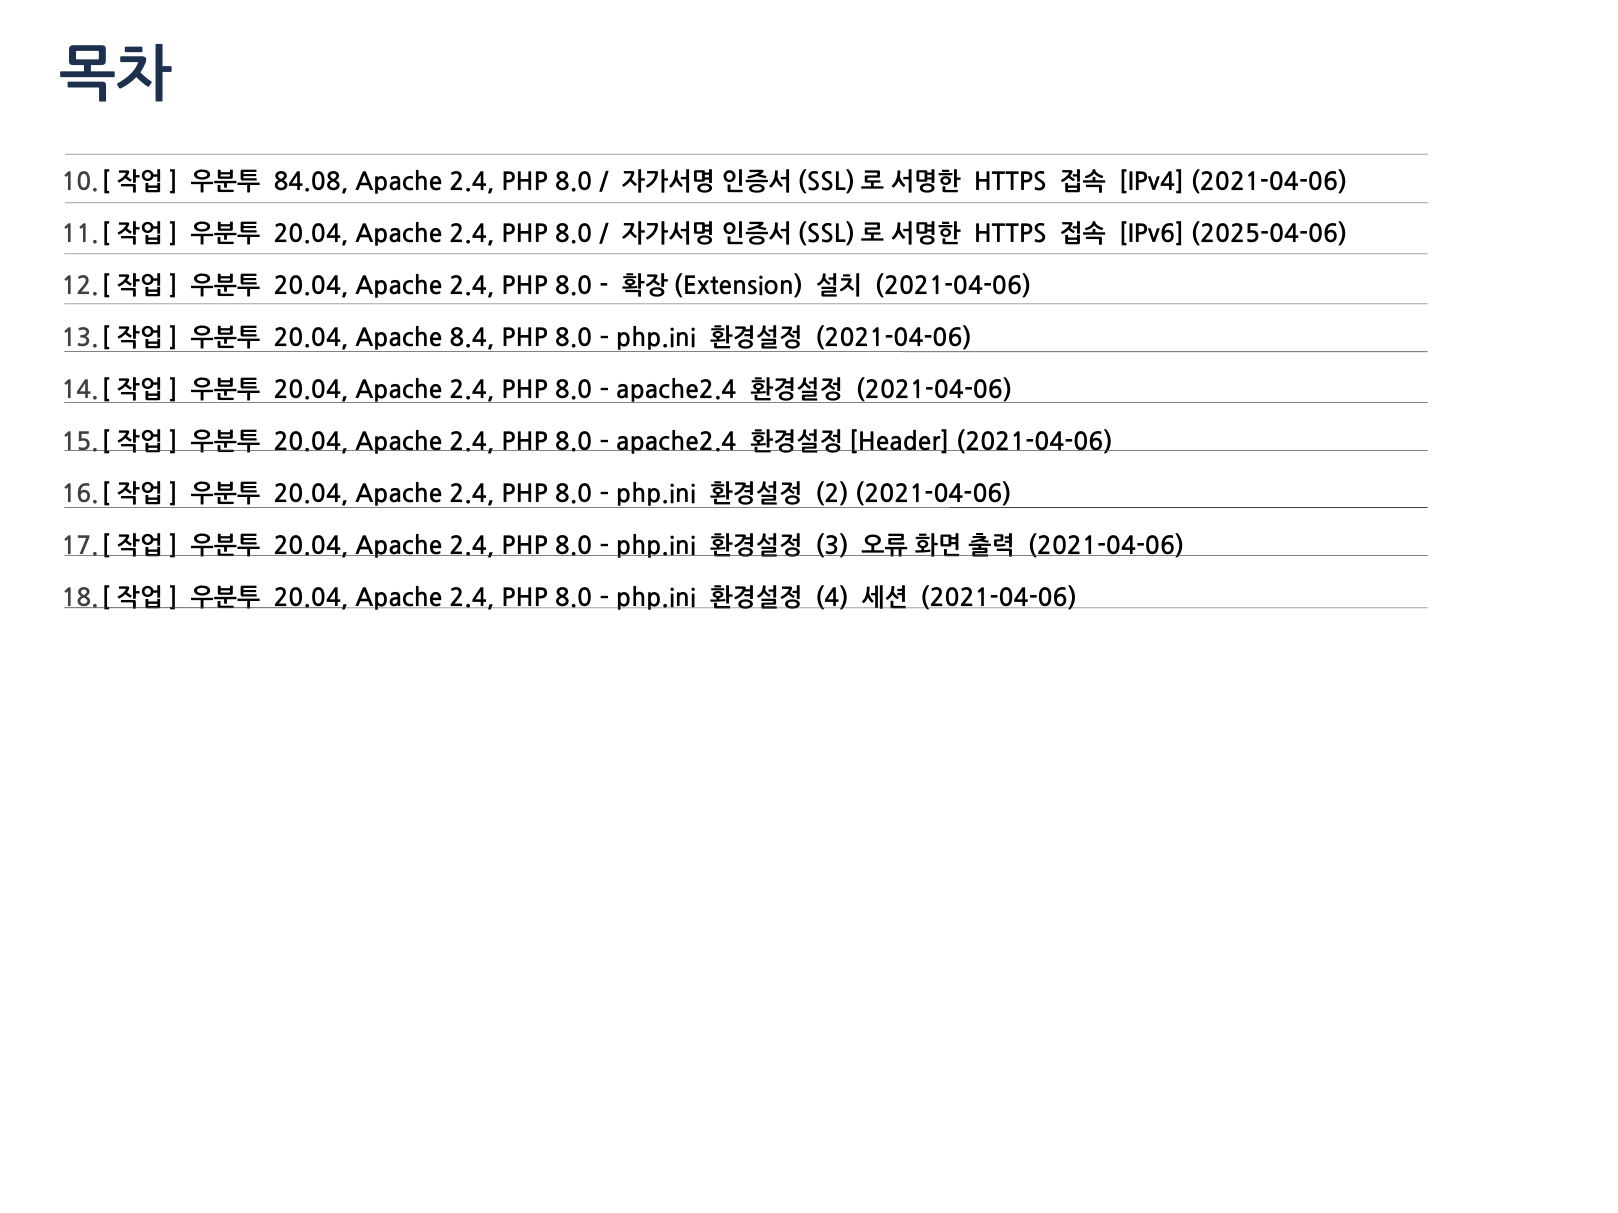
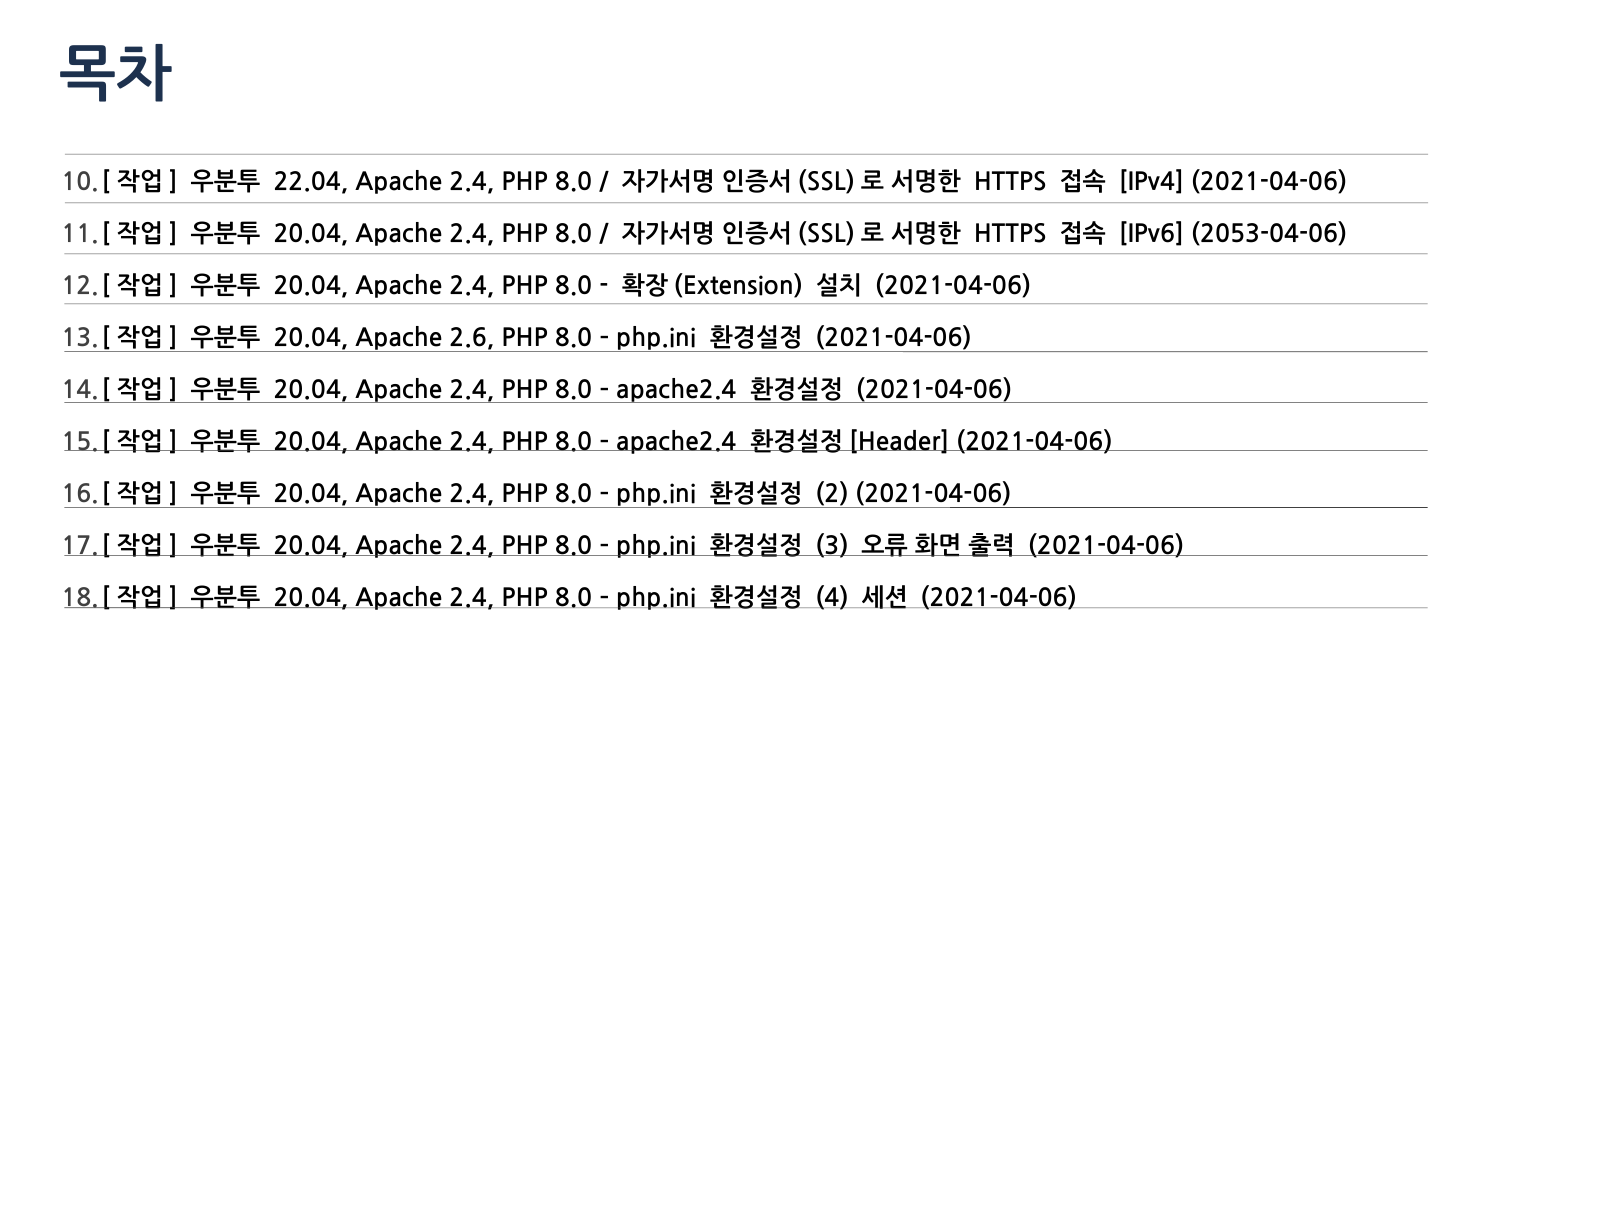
84.08: 84.08 -> 22.04 (311, 182)
2025-04-06: 2025-04-06 -> 2053-04-06 (1269, 234)
8.4: 8.4 -> 2.6 (472, 338)
